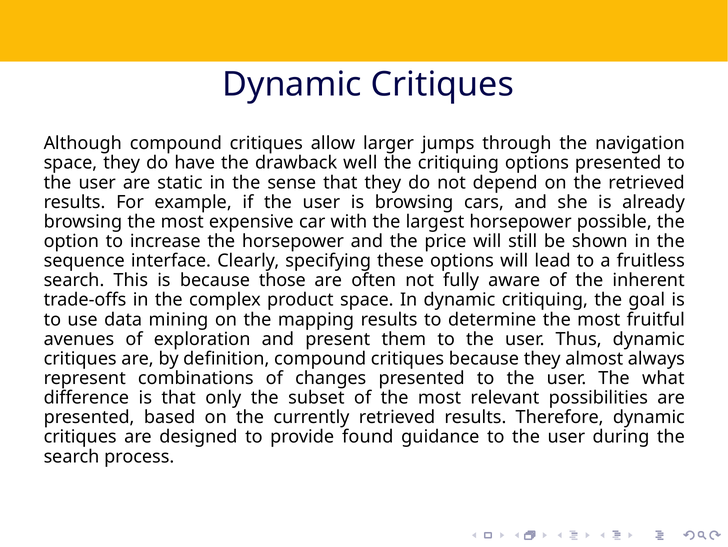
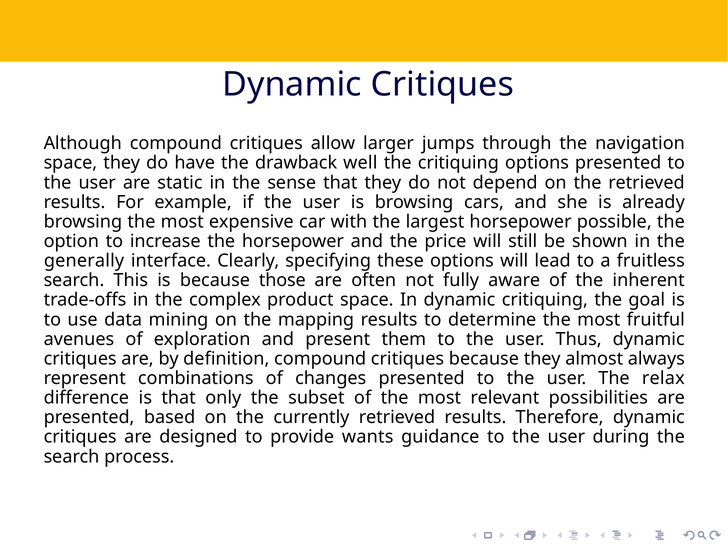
sequence: sequence -> generally (84, 261)
what: what -> relax (663, 378)
found: found -> wants (368, 437)
